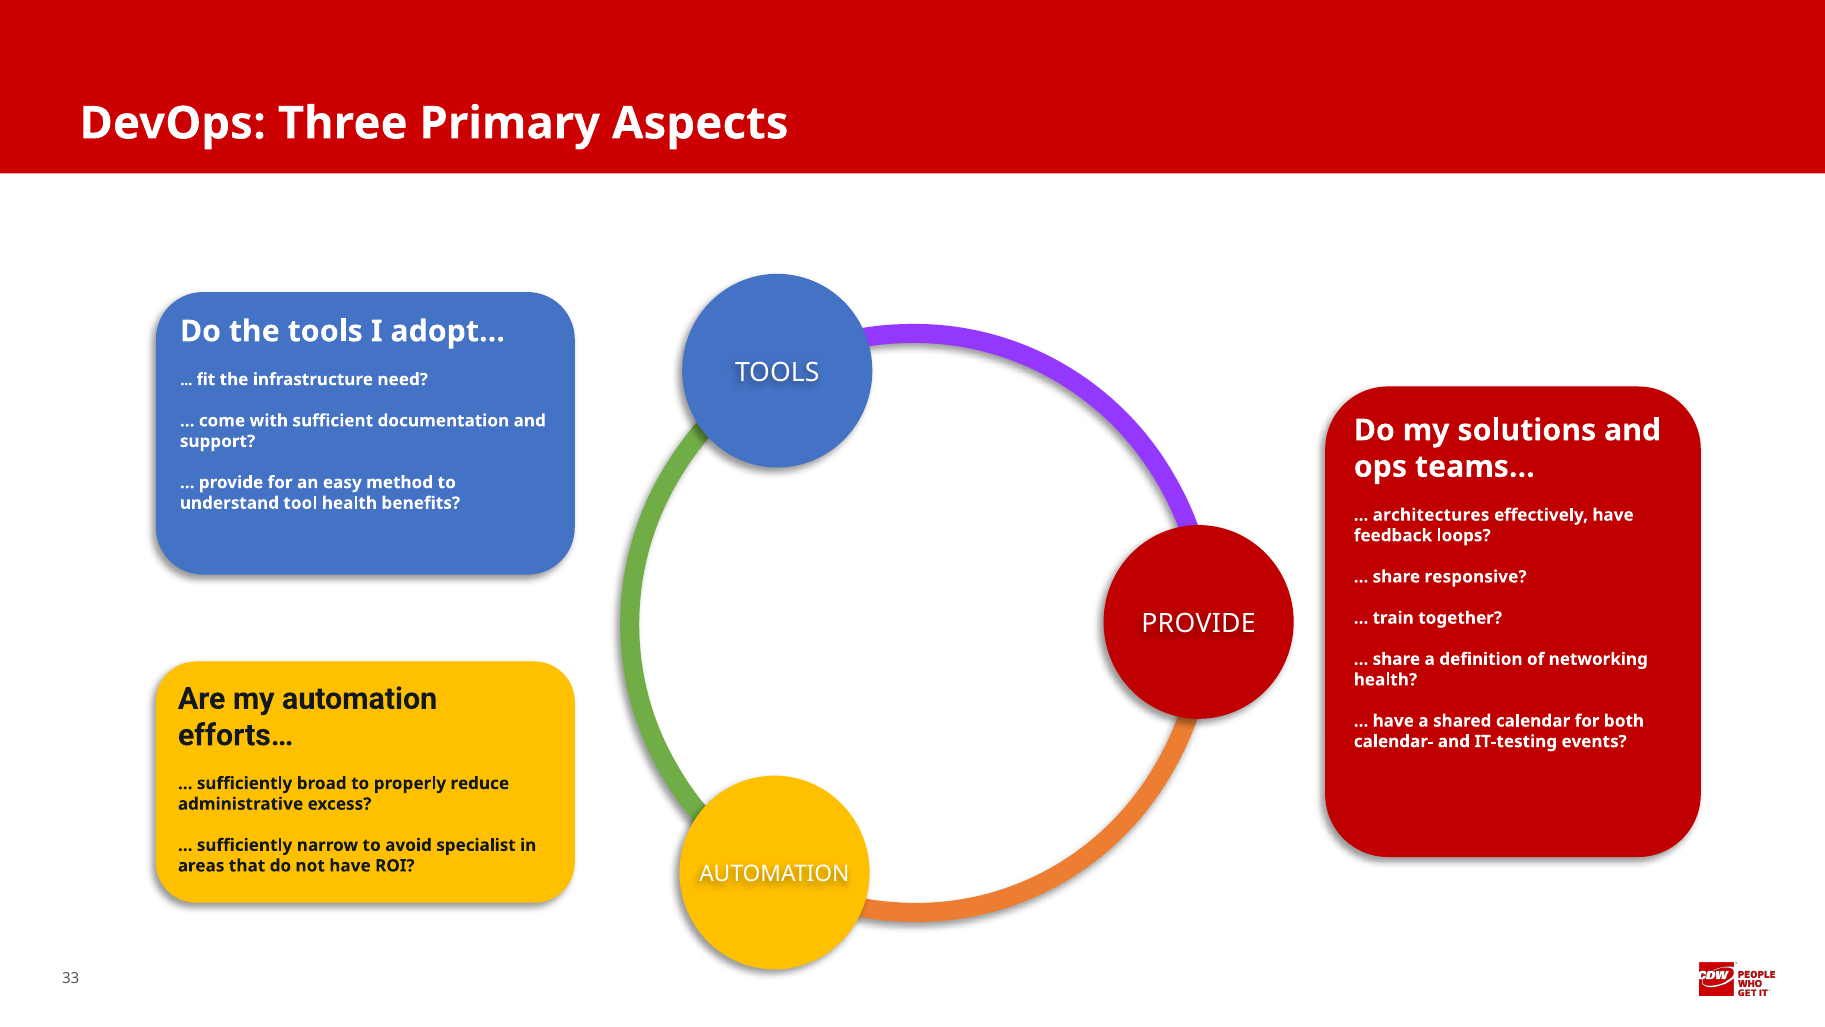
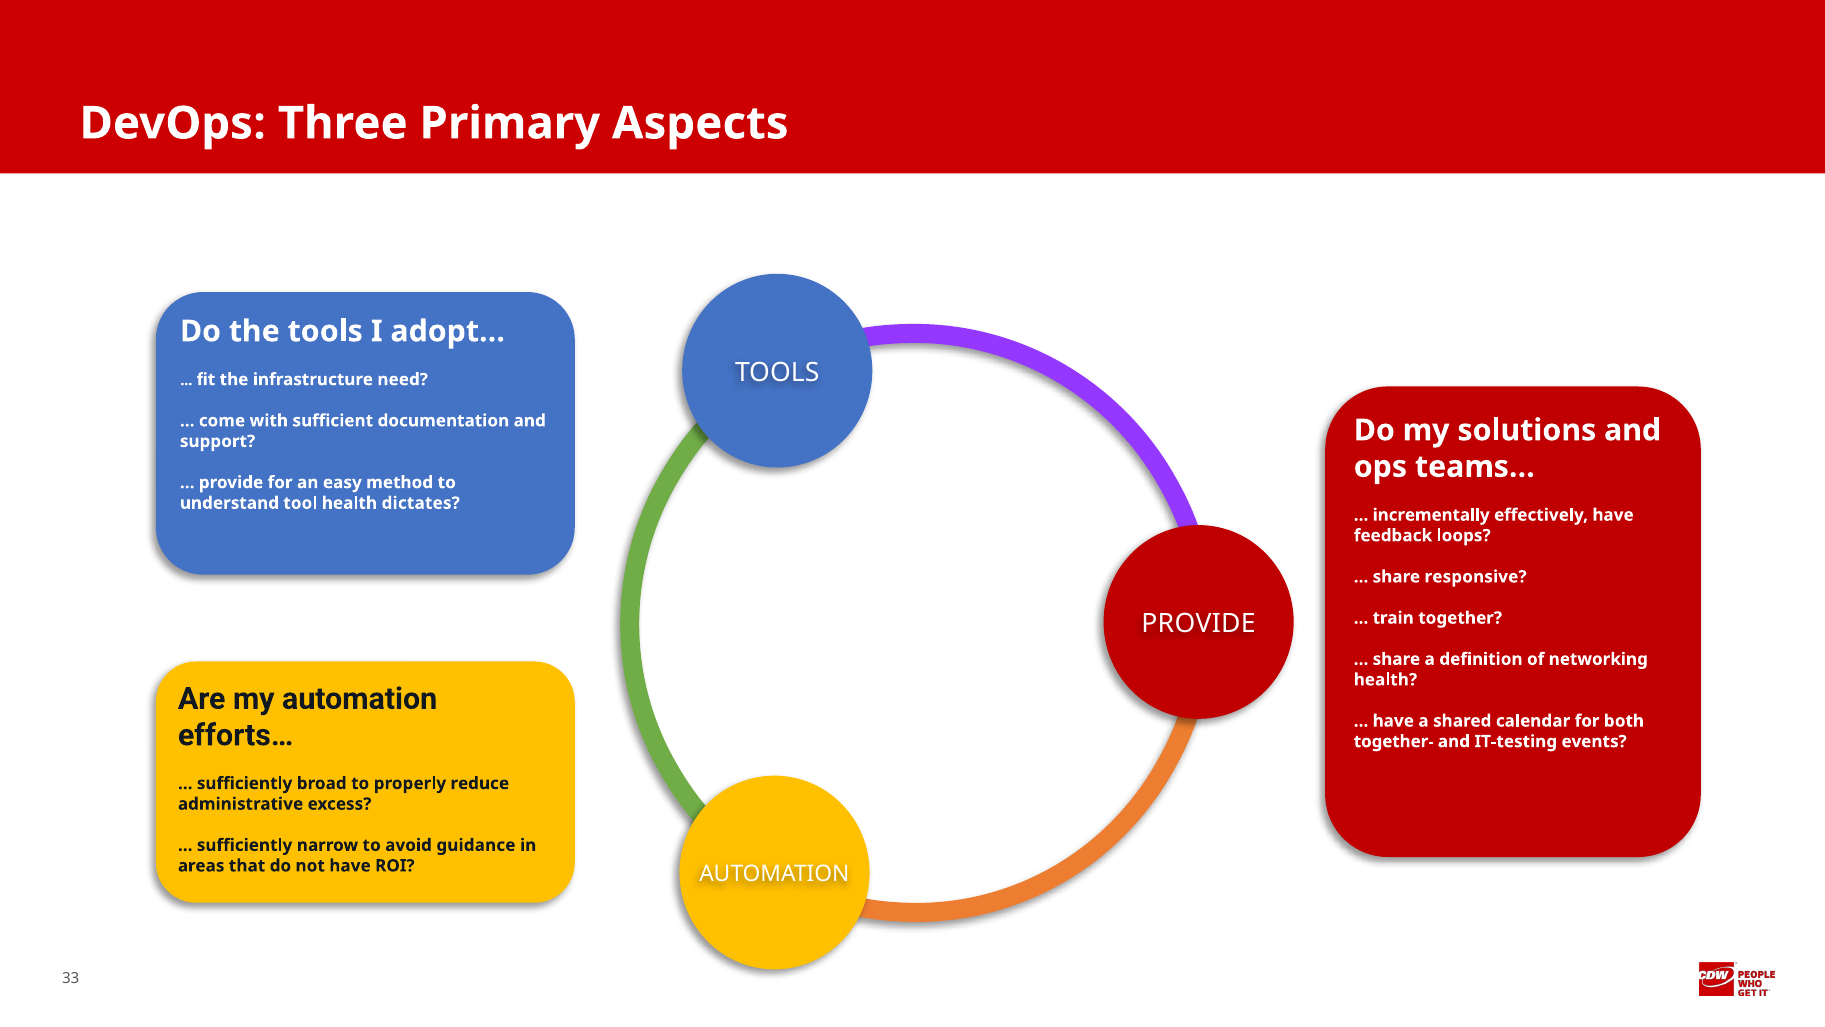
benefits: benefits -> dictates (421, 503)
architectures: architectures -> incrementally (1431, 515)
calendar-: calendar- -> together- (1394, 741)
specialist: specialist -> guidance (476, 845)
